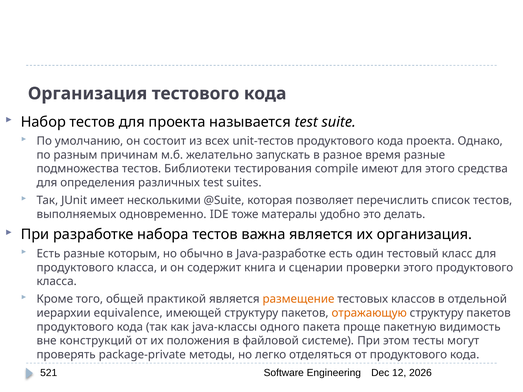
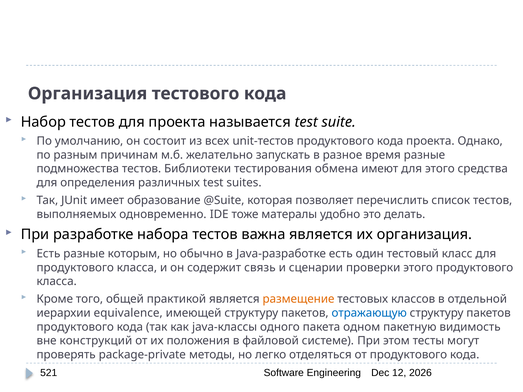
compile: compile -> обмена (337, 169)
несколькими: несколькими -> образование (164, 200)
книга: книга -> связь (260, 268)
отражающую colour: orange -> blue (369, 313)
проще: проще -> одном (362, 327)
